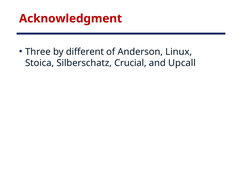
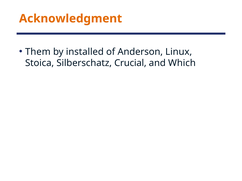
Acknowledgment colour: red -> orange (71, 19)
Three: Three -> Them (38, 52)
different: different -> installed (85, 52)
Upcall: Upcall -> Which (182, 63)
